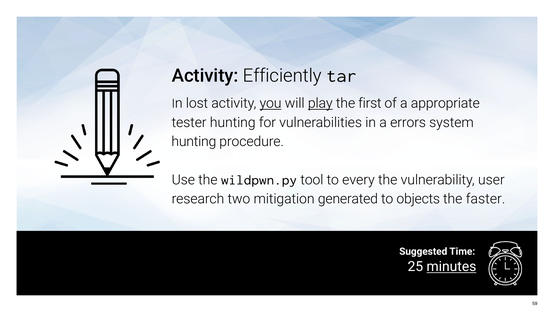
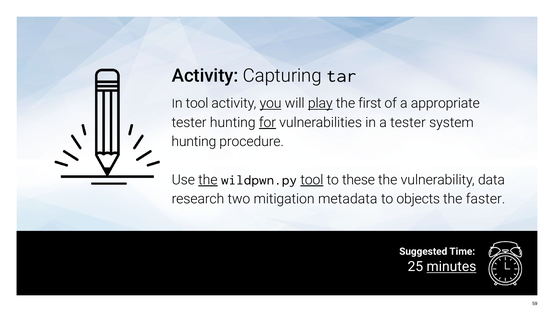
Efficiently: Efficiently -> Capturing (282, 76)
In lost: lost -> tool (197, 103)
for underline: none -> present (267, 122)
a errors: errors -> tester (408, 122)
the underline: none -> present (208, 180)
tool underline: none -> present (312, 180)
every: every -> these (359, 180)
user: user -> data (491, 180)
generated: generated -> metadata (348, 199)
